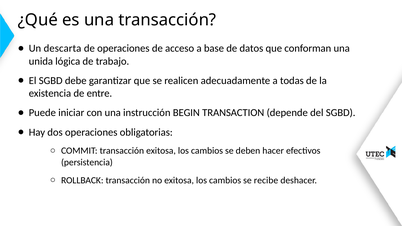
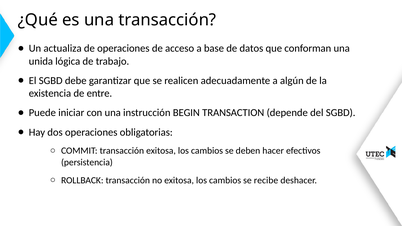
descarta: descarta -> actualiza (63, 48)
todas: todas -> algún (292, 81)
